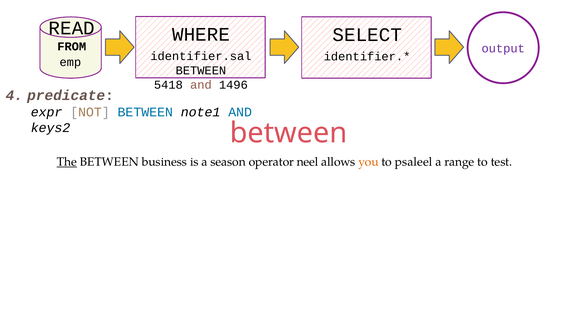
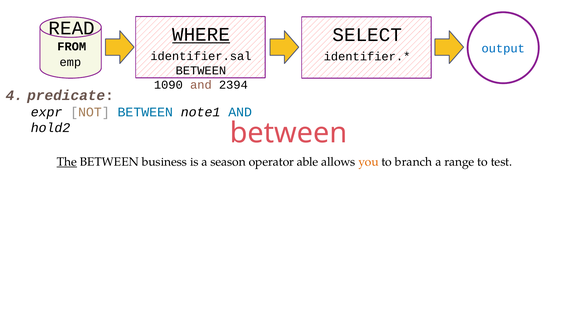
WHERE underline: none -> present (201, 35)
output colour: purple -> blue (503, 49)
5418: 5418 -> 1090 (168, 85)
1496: 1496 -> 2394 (233, 85)
keys2: keys2 -> hold2 (51, 128)
neel: neel -> able (308, 162)
psaleel: psaleel -> branch (414, 162)
